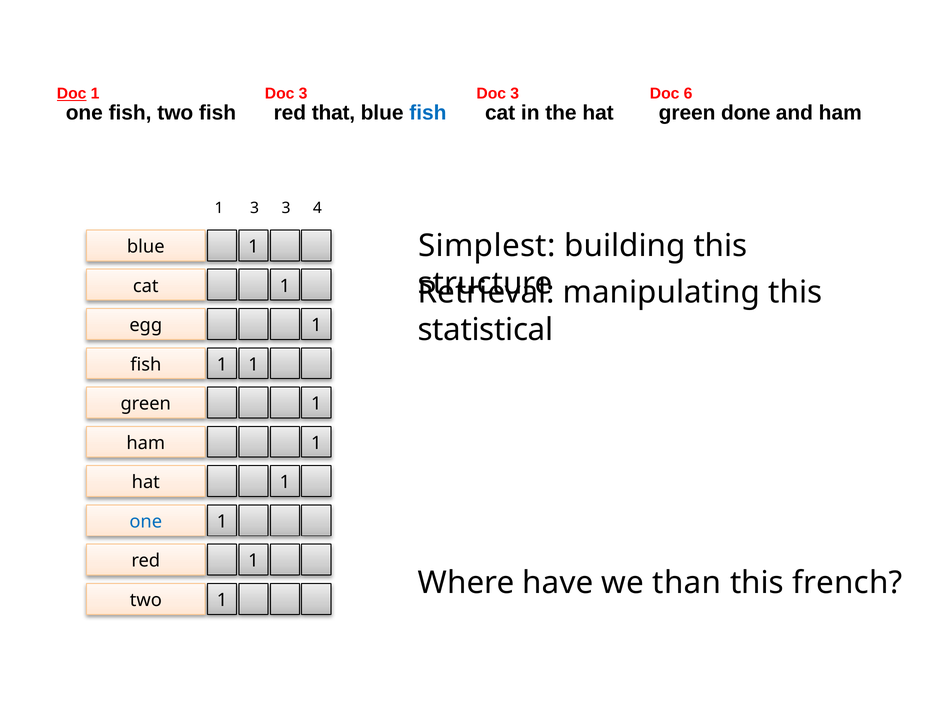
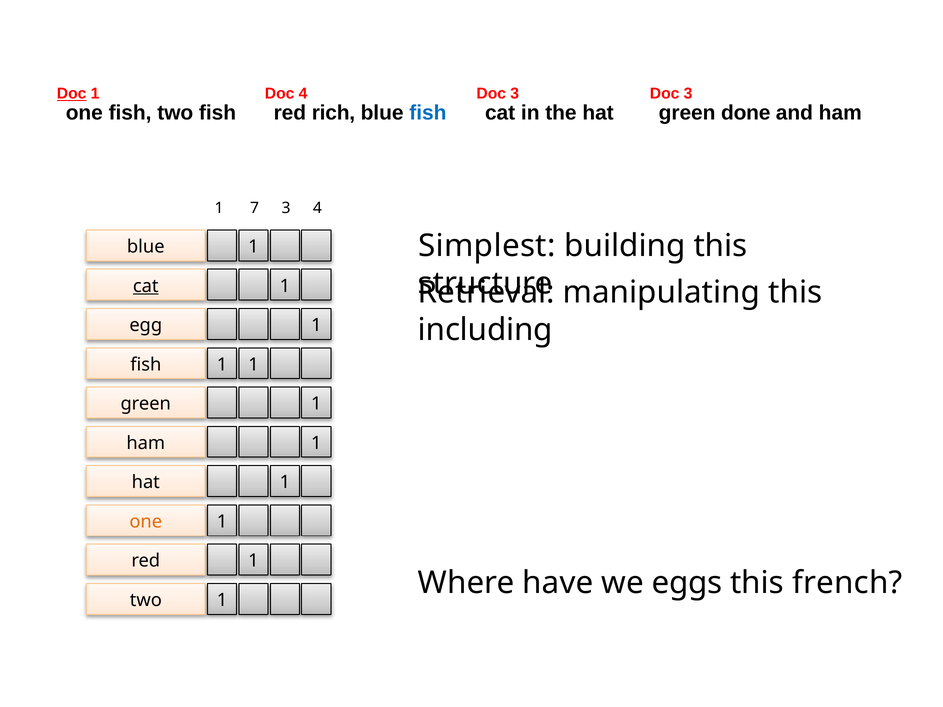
3: 3 -> 4 (303, 94)
6: 6 -> 3 (688, 94)
that: that -> rich (333, 113)
1 3: 3 -> 7 (255, 208)
cat underline: none -> present (146, 286)
statistical: statistical -> including (485, 330)
one colour: blue -> orange (146, 522)
than: than -> eggs (687, 583)
